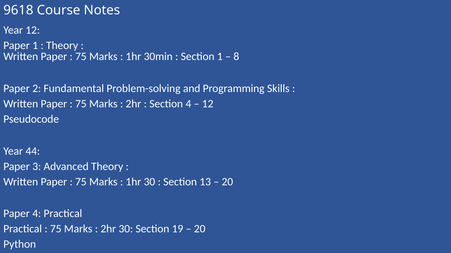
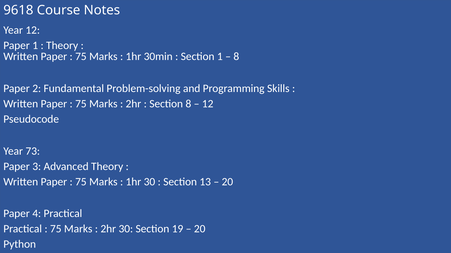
Section 4: 4 -> 8 (188, 104)
44: 44 -> 73 (33, 151)
